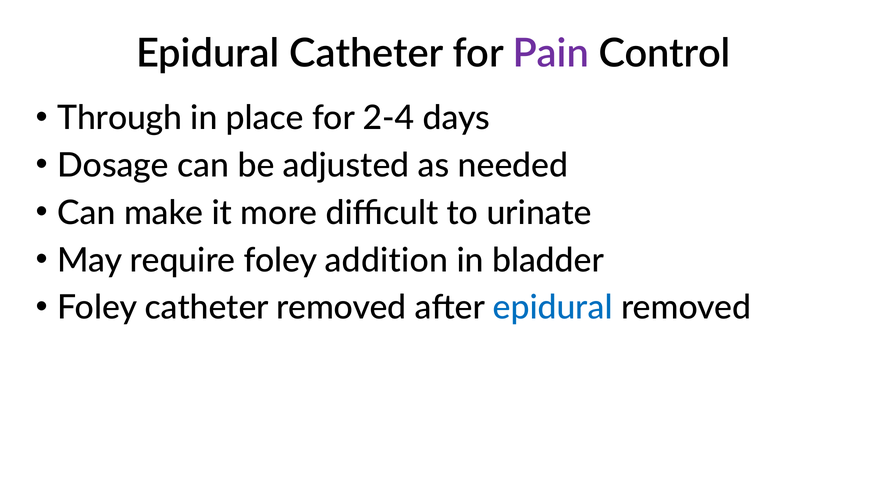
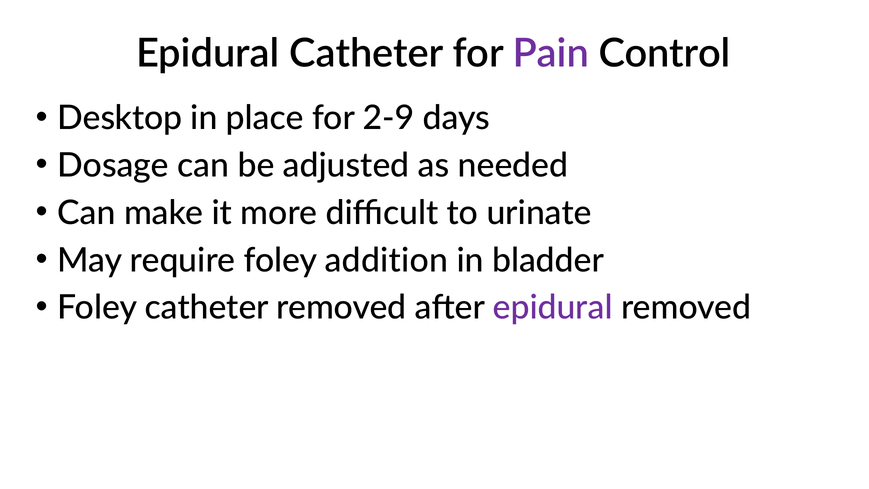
Through: Through -> Desktop (120, 118)
2-4: 2-4 -> 2-9 (389, 118)
epidural colour: blue -> purple (553, 308)
